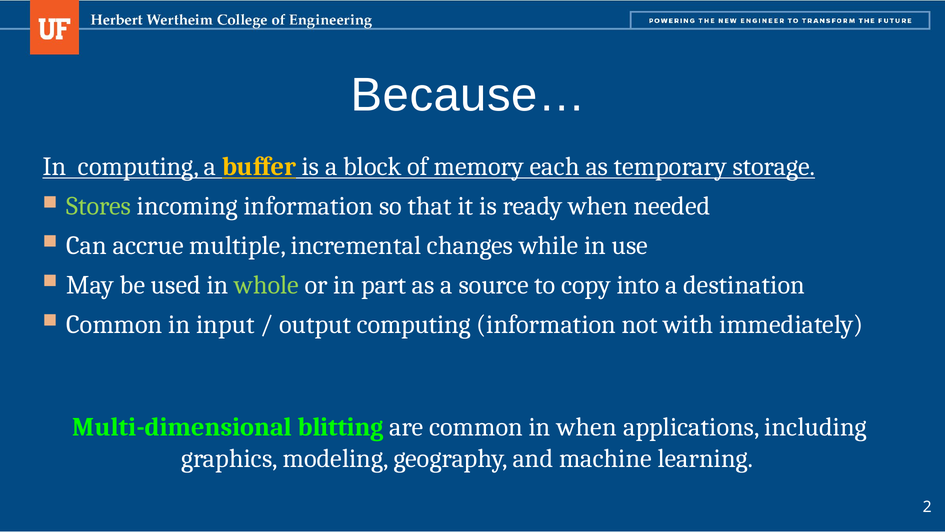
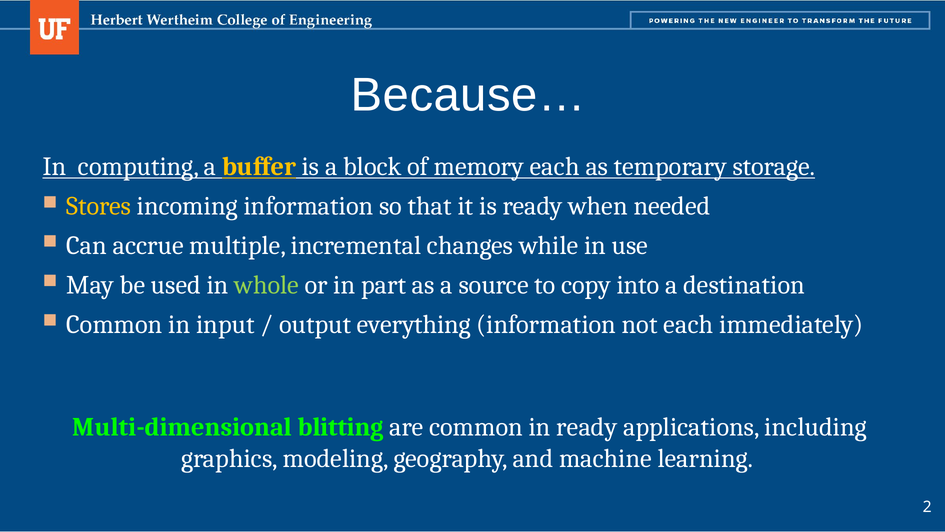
Stores colour: light green -> yellow (99, 206)
output computing: computing -> everything (414, 324)
not with: with -> each (688, 324)
in when: when -> ready (587, 427)
